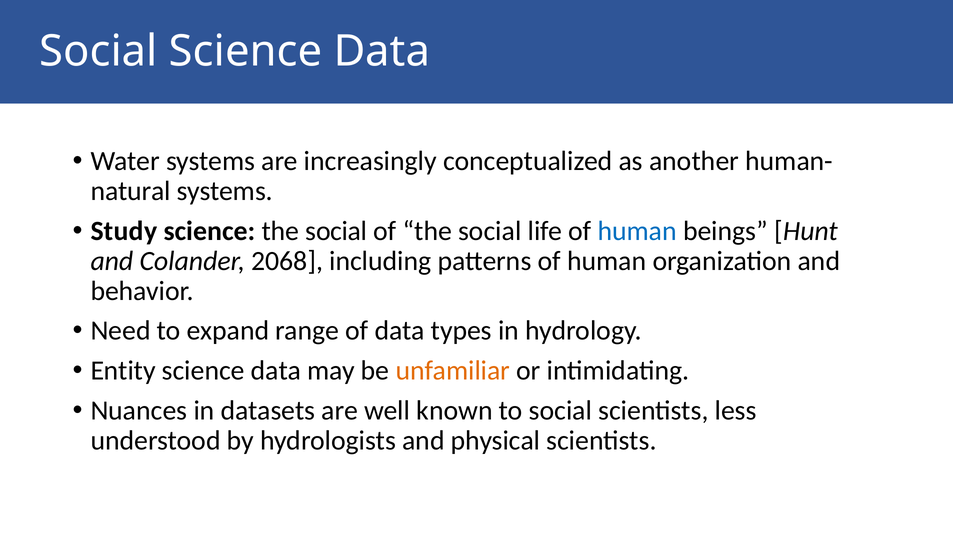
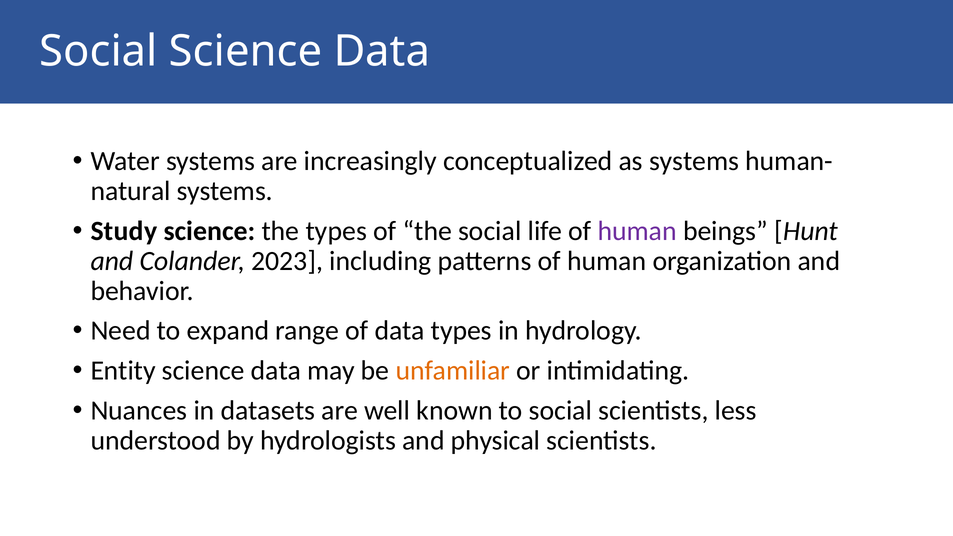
as another: another -> systems (694, 161)
science the social: social -> types (336, 231)
human colour: blue -> purple (637, 231)
2068: 2068 -> 2023 (287, 261)
